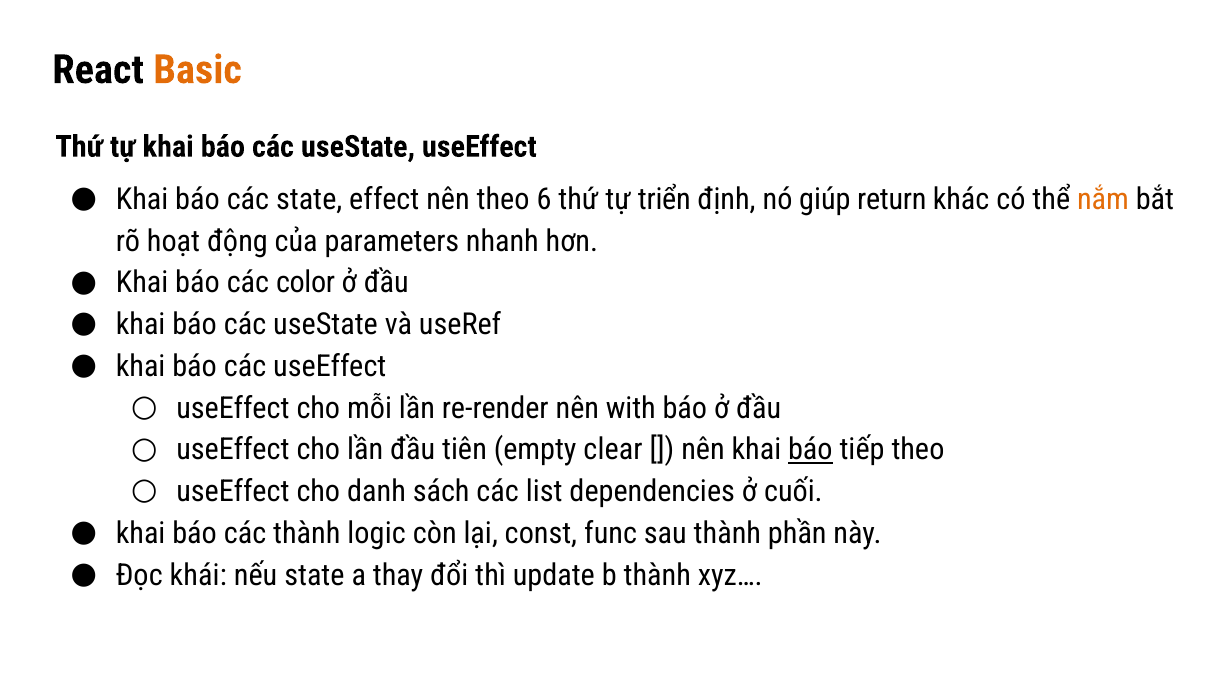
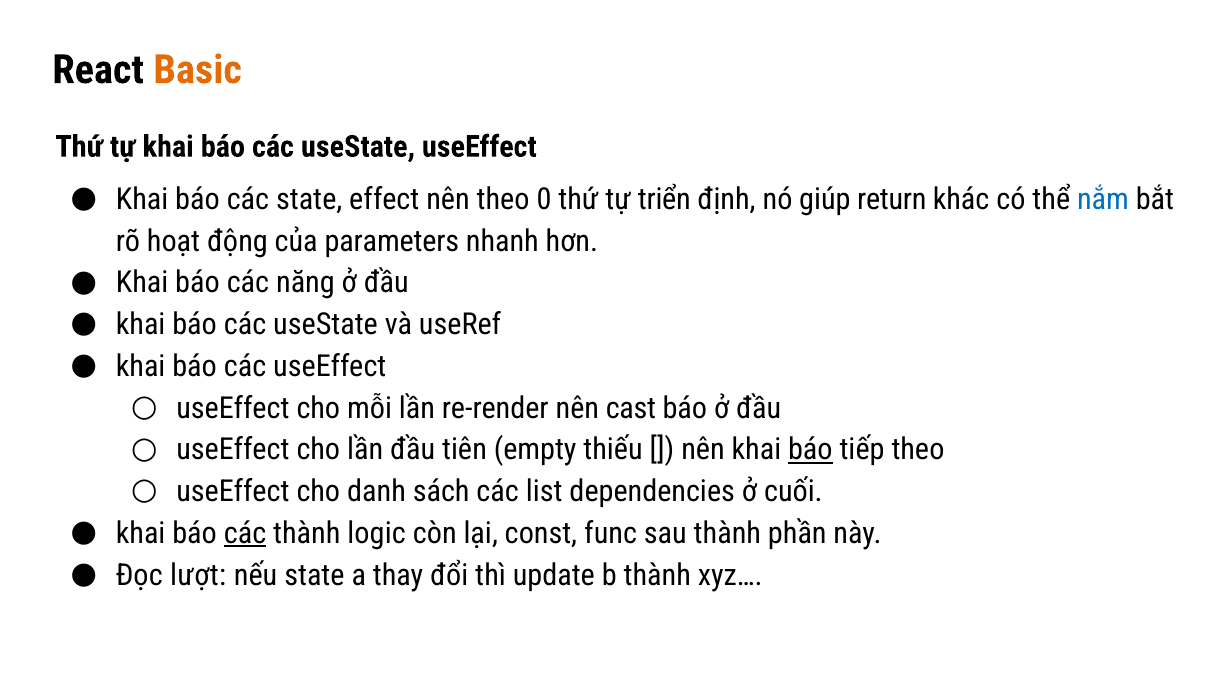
6: 6 -> 0 (544, 199)
nắm colour: orange -> blue (1103, 199)
color: color -> năng (305, 283)
with: with -> cast (631, 408)
clear: clear -> thiếu (613, 450)
các underline: none -> present (245, 533)
khái: khái -> lượt (198, 575)
